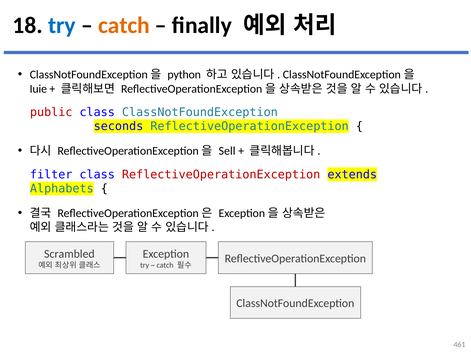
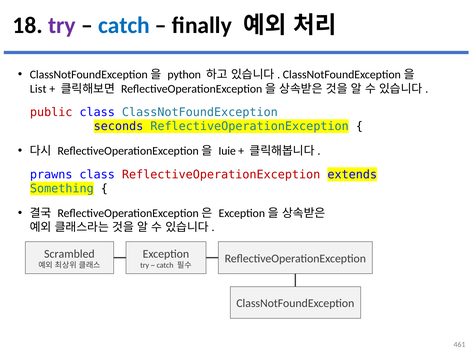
try colour: blue -> purple (62, 25)
catch colour: orange -> blue (124, 25)
Iuie: Iuie -> List (38, 89)
Sell: Sell -> Iuie (227, 151)
filter: filter -> prawns (51, 174)
Alphabets: Alphabets -> Something (62, 188)
